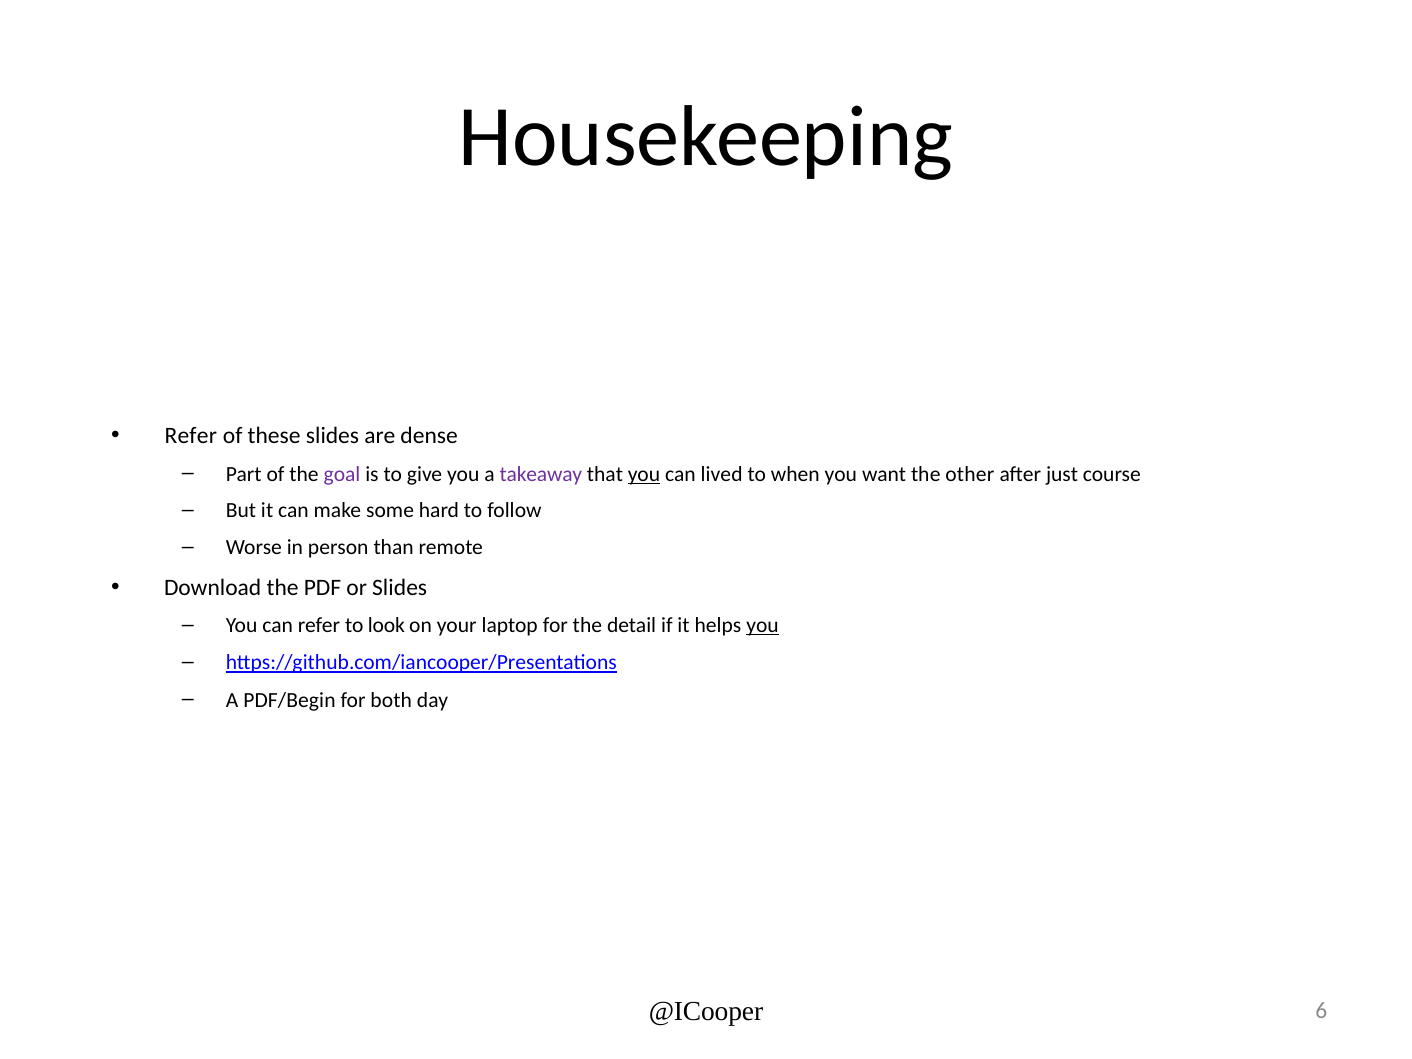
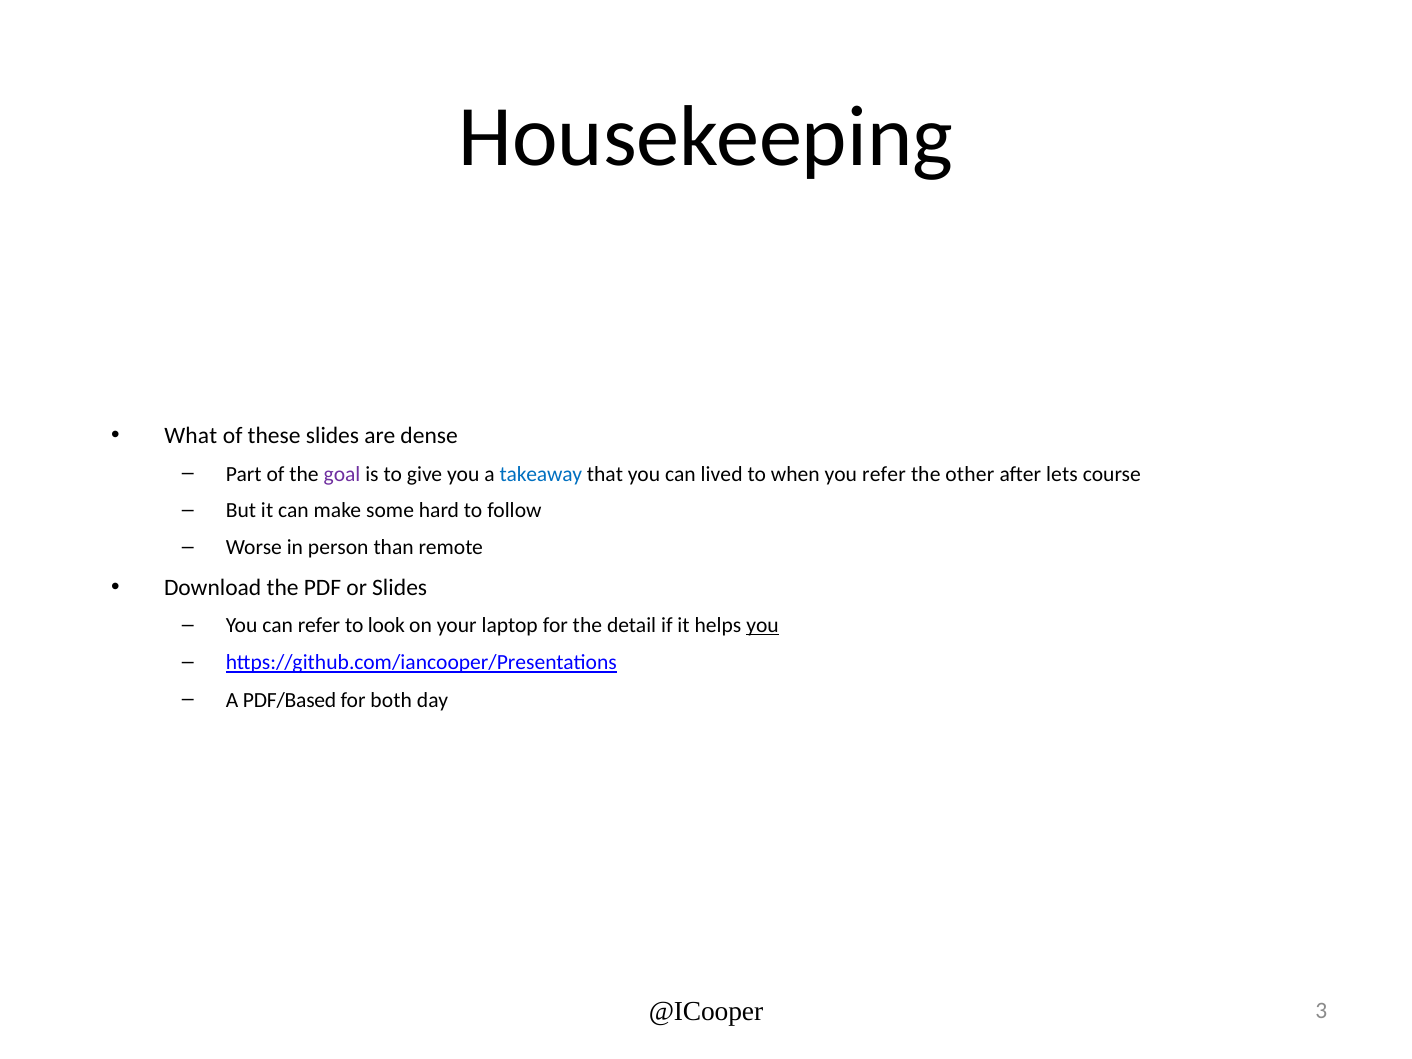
Refer: Refer -> What (191, 436)
takeaway colour: purple -> blue (541, 474)
you underline: present -> none (644, 474)
you want: want -> refer (884, 474)
just: just -> lets (1062, 474)
PDF/Begin: PDF/Begin -> PDF/Based (290, 700)
6: 6 -> 3 (1321, 1011)
